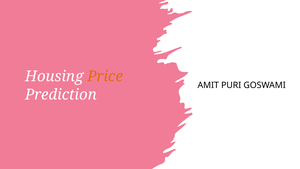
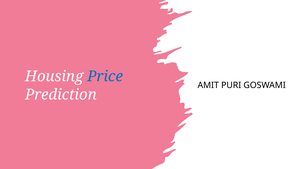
Price colour: orange -> blue (105, 76)
